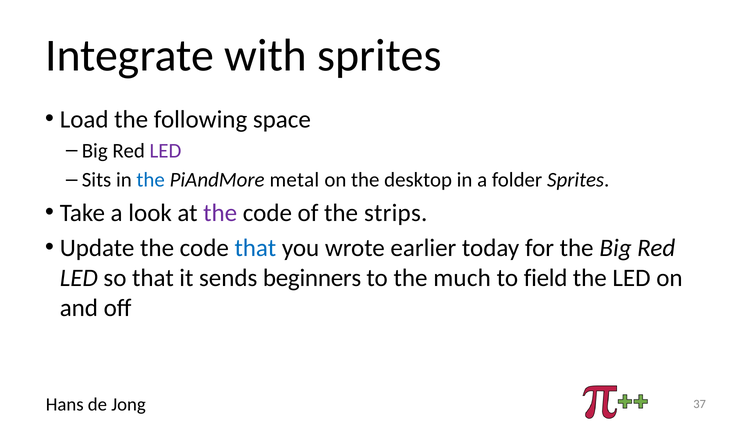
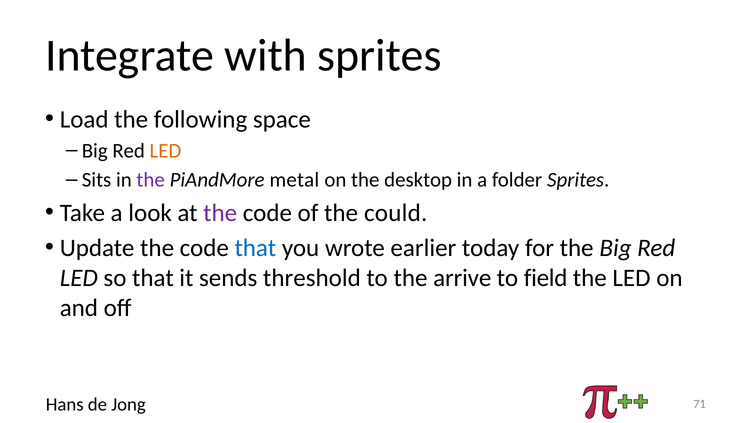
LED colour: purple -> orange (165, 151)
the colour: blue -> purple (151, 180)
strips: strips -> could (396, 213)
beginners: beginners -> threshold (312, 278)
much: much -> arrive (462, 278)
37: 37 -> 71 (700, 404)
